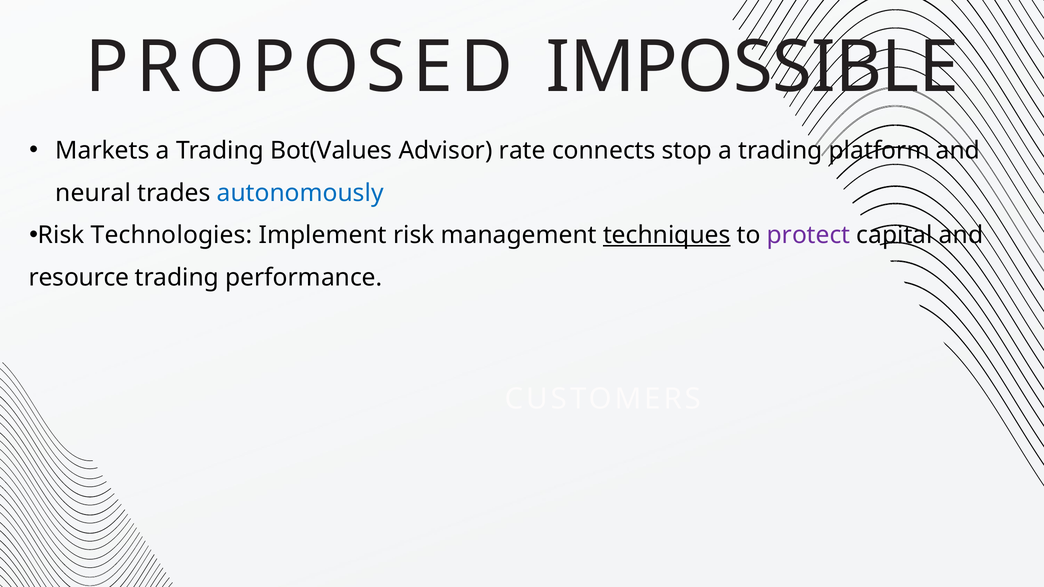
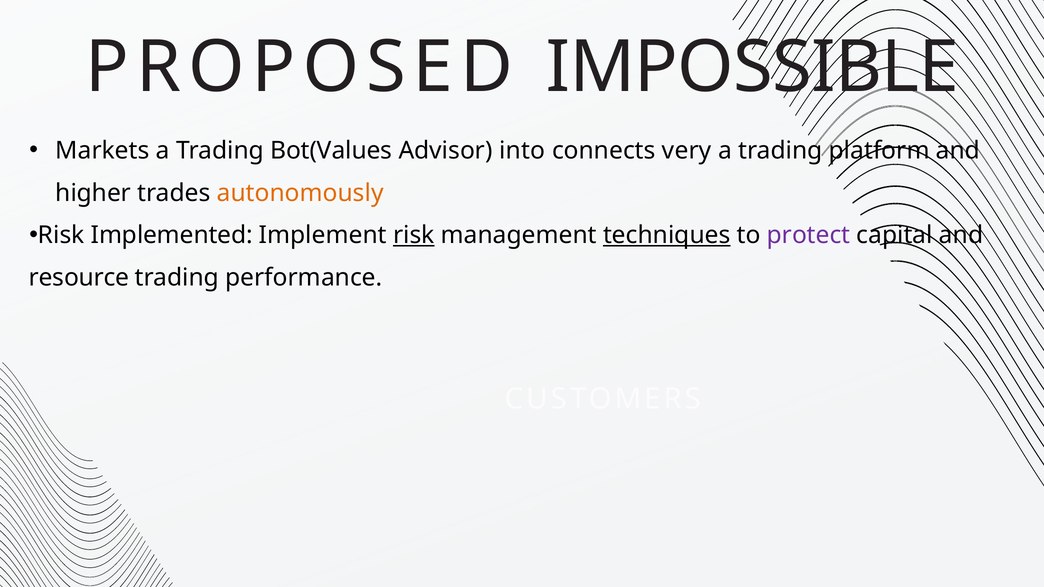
rate: rate -> into (522, 151)
stop: stop -> very (687, 151)
neural: neural -> higher (93, 193)
autonomously colour: blue -> orange (300, 193)
Technologies: Technologies -> Implemented (172, 235)
risk underline: none -> present (414, 235)
